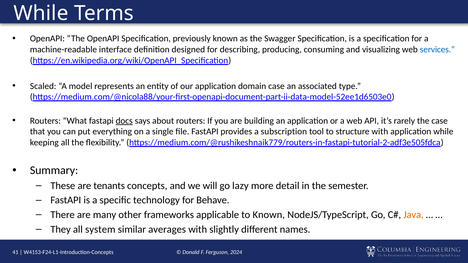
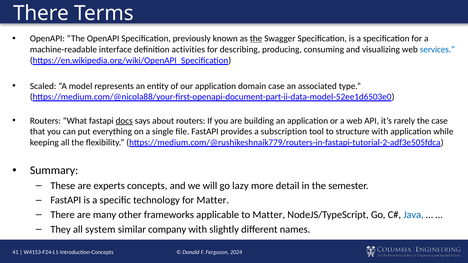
While: While -> There (41, 13)
the underline: none -> present (256, 39)
designed: designed -> activities (188, 50)
tenants: tenants -> experts (109, 186)
for Behave: Behave -> Matter (213, 200)
to Known: Known -> Matter (269, 215)
Java colour: orange -> blue (413, 215)
averages: averages -> company (167, 230)
